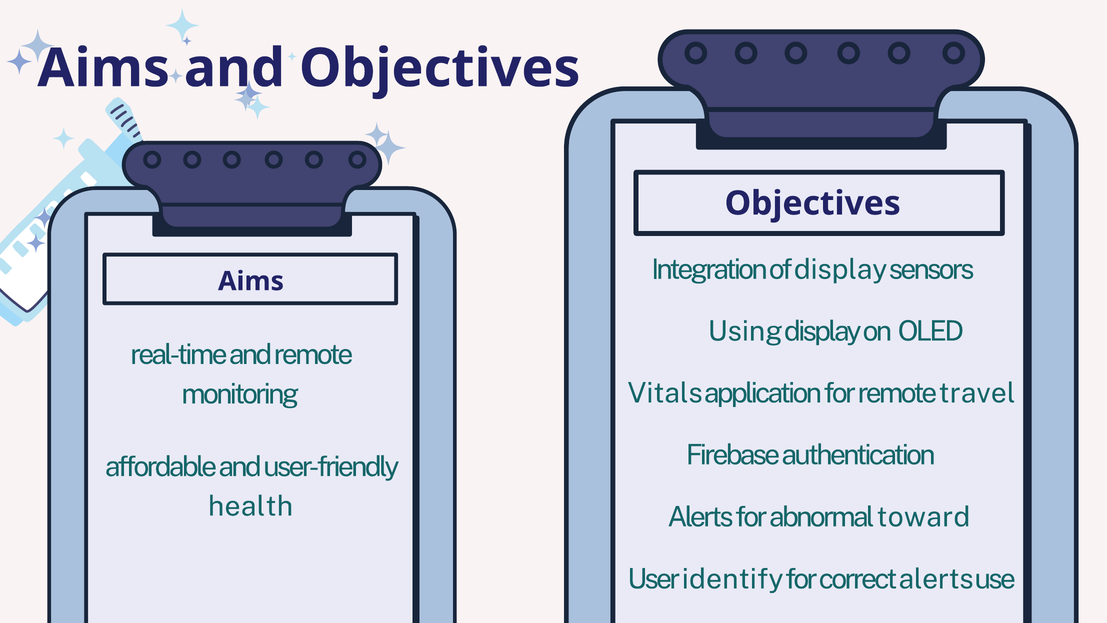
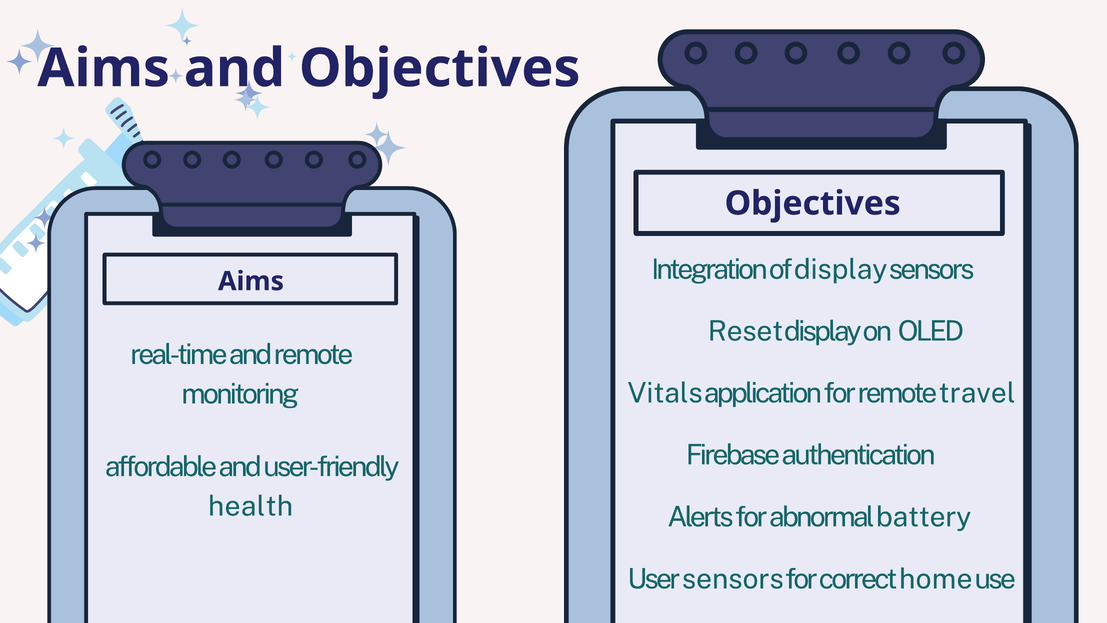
Using: Using -> Reset (745, 331)
toward: toward -> battery (924, 517)
User identify: identify -> sensors (733, 579)
correct alerts: alerts -> home (936, 579)
